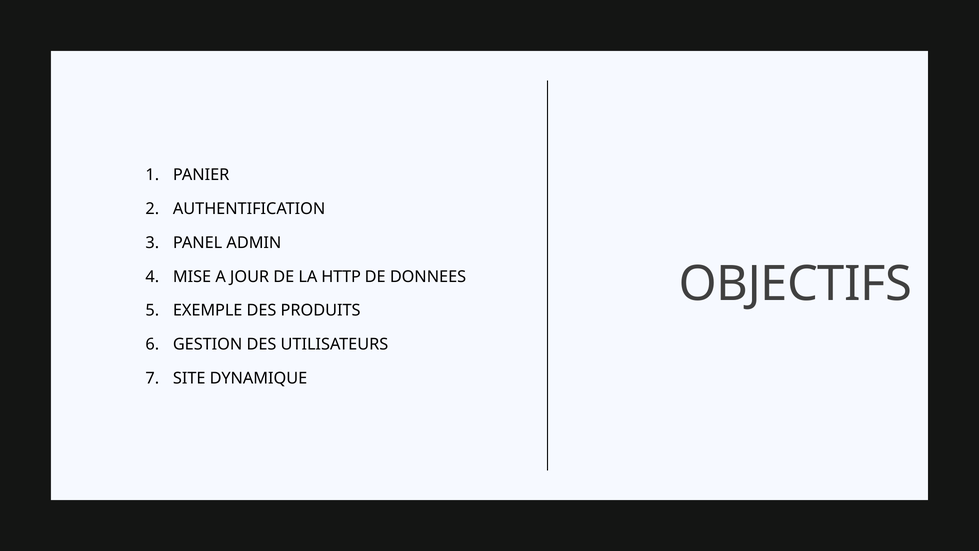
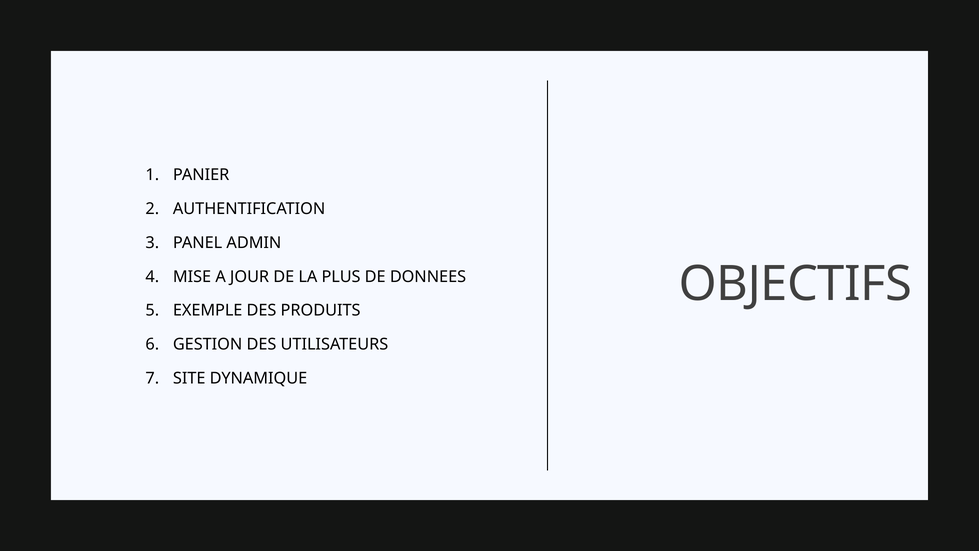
HTTP: HTTP -> PLUS (341, 276)
